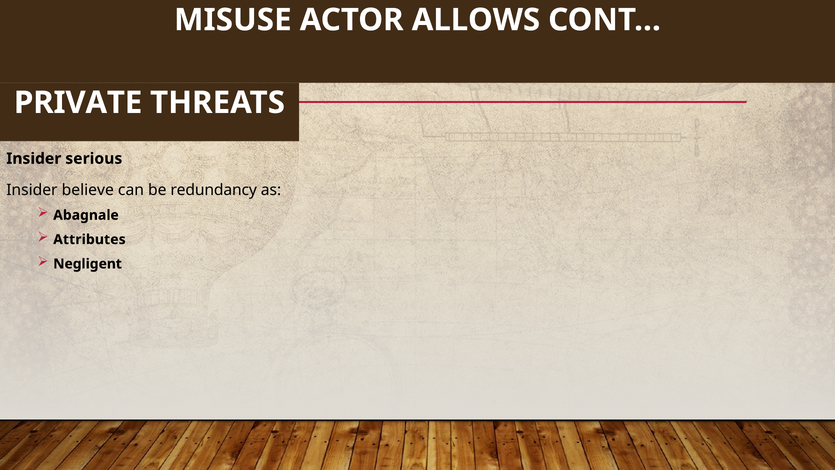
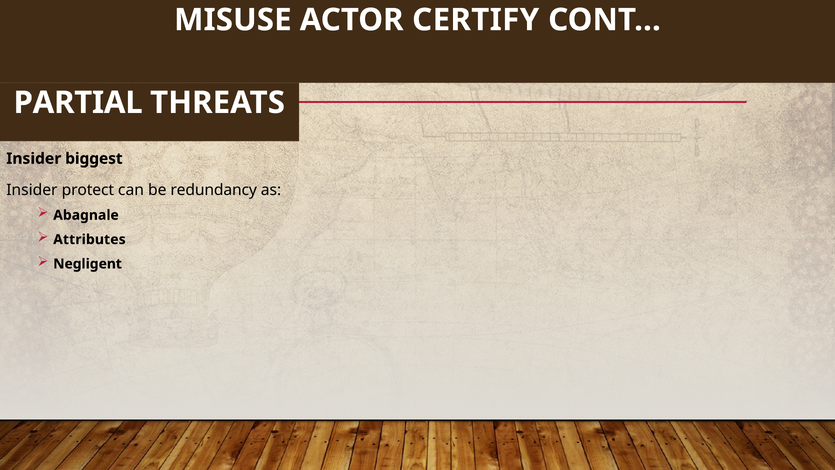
ALLOWS: ALLOWS -> CERTIFY (476, 20)
PRIVATE: PRIVATE -> PARTIAL (78, 103)
serious: serious -> biggest (94, 159)
believe: believe -> protect (88, 190)
